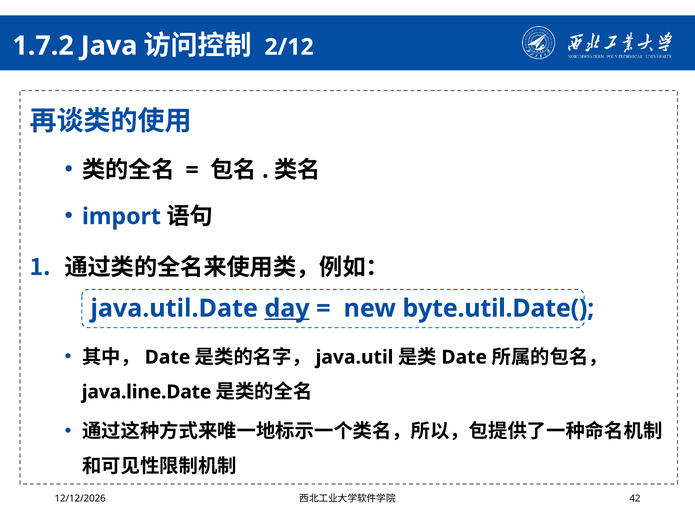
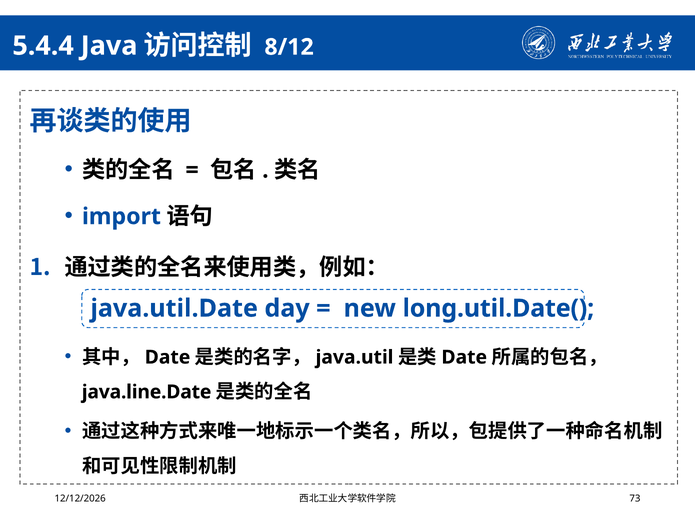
1.7.2: 1.7.2 -> 5.4.4 (43, 46)
2/12: 2/12 -> 8/12 (289, 47)
day underline: present -> none (287, 309)
byte.util.Date(: byte.util.Date( -> long.util.Date( (498, 309)
42: 42 -> 73 (635, 499)
